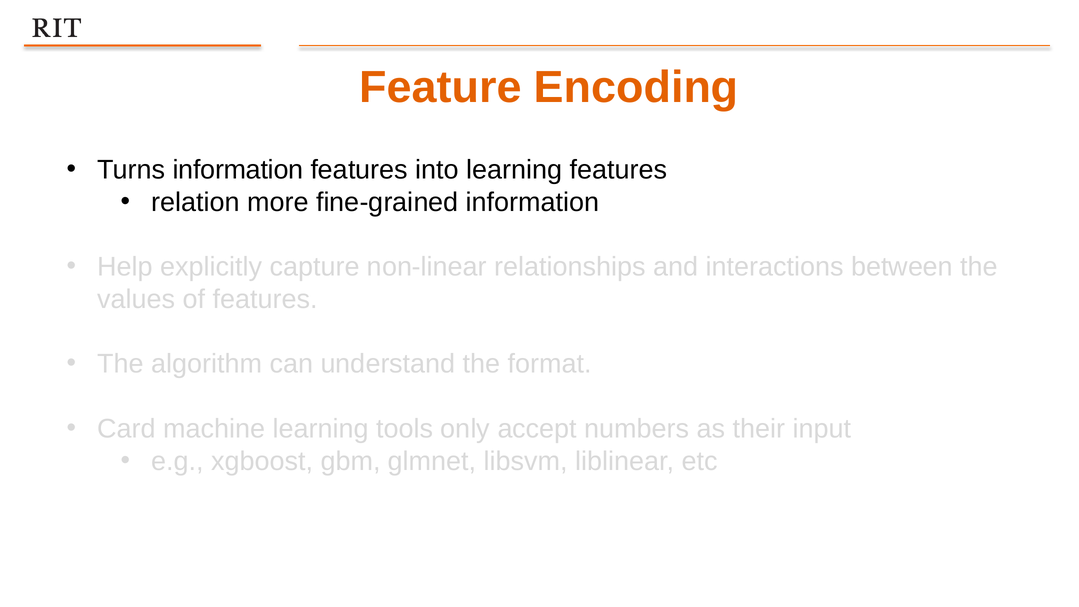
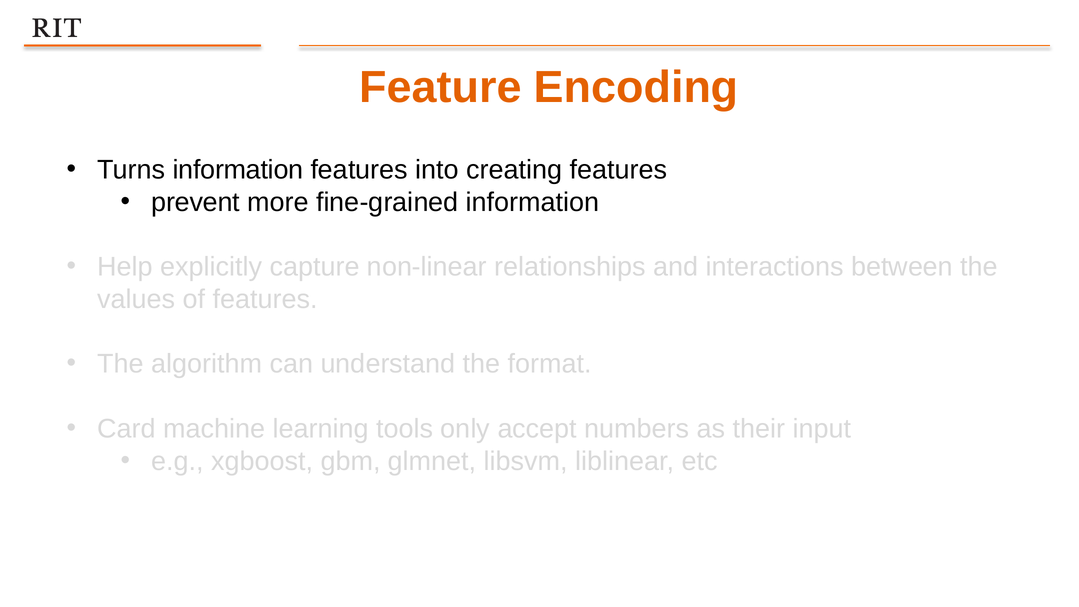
into learning: learning -> creating (514, 170)
relation: relation -> prevent (196, 202)
